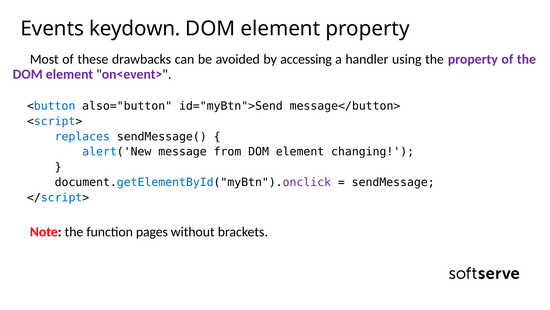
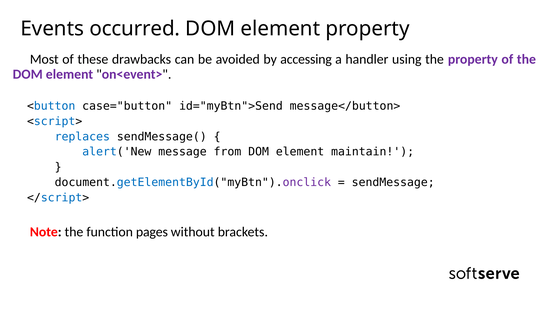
keydown: keydown -> occurred (135, 29)
also="button: also="button -> case="button (127, 106)
changing: changing -> maintain (373, 152)
